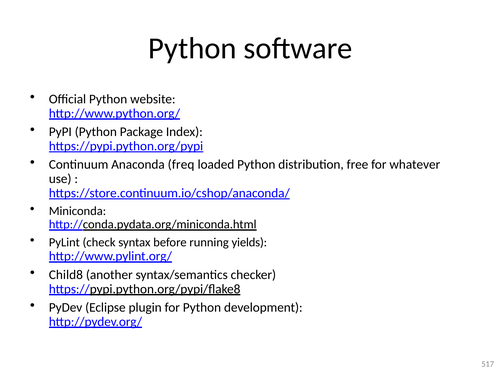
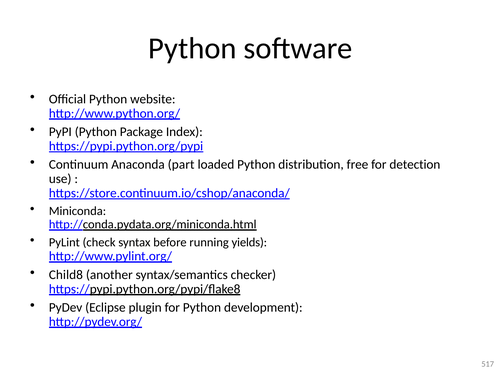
freq: freq -> part (181, 164)
whatever: whatever -> detection (415, 164)
